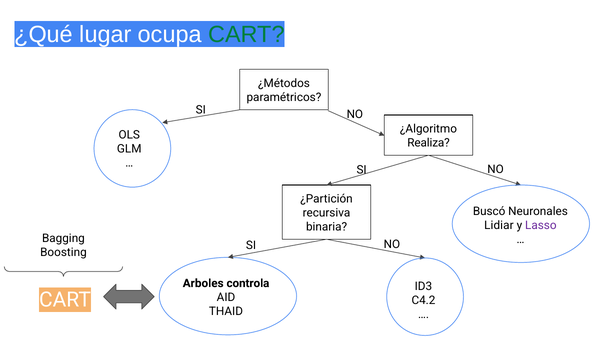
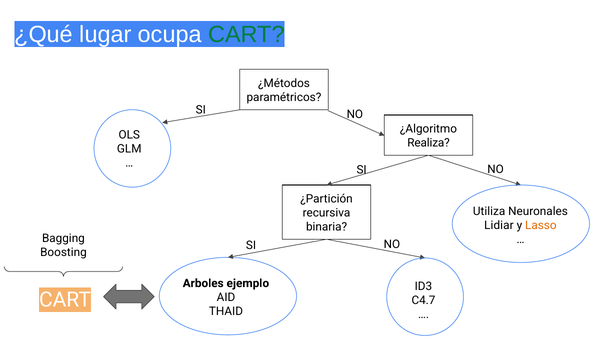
Buscó: Buscó -> Utiliza (489, 212)
Lasso colour: purple -> orange (541, 226)
controla: controla -> ejemplo (248, 283)
C4.2: C4.2 -> C4.7 (423, 301)
